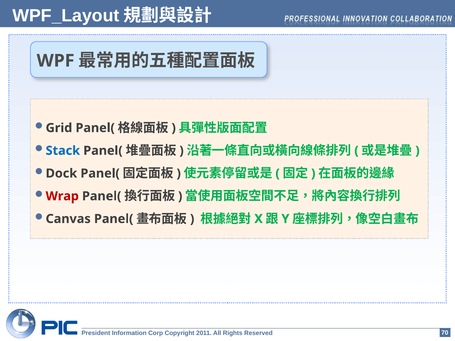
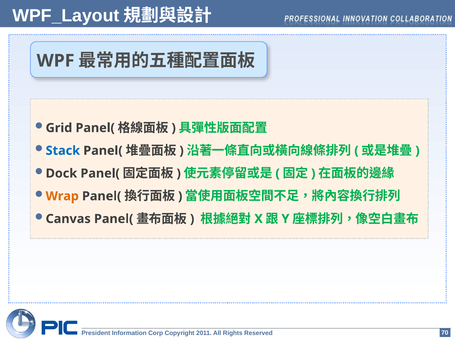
Wrap colour: red -> orange (62, 196)
